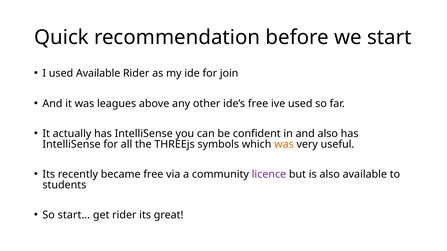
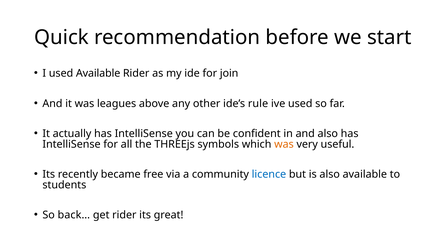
ide’s free: free -> rule (258, 104)
licence colour: purple -> blue (269, 175)
start…: start… -> back… (74, 215)
